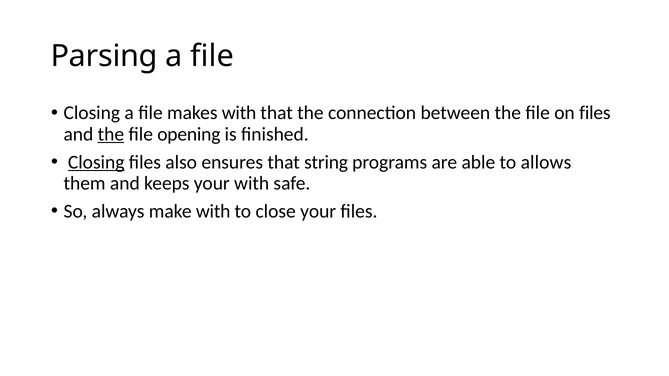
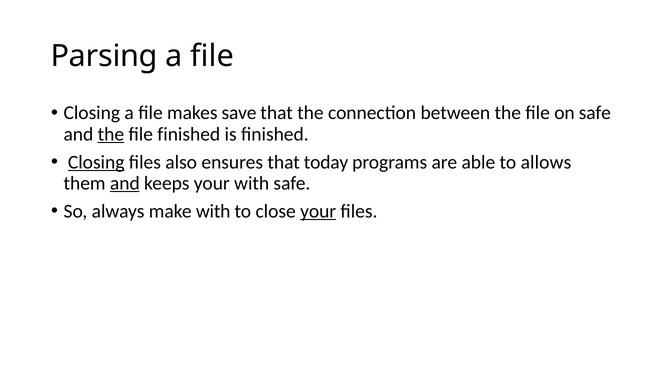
makes with: with -> save (239, 113)
on files: files -> safe (595, 113)
file opening: opening -> finished (189, 134)
string: string -> today (326, 162)
and underline: none -> present (125, 183)
your underline: none -> present (318, 211)
